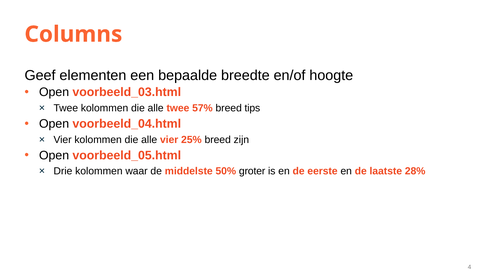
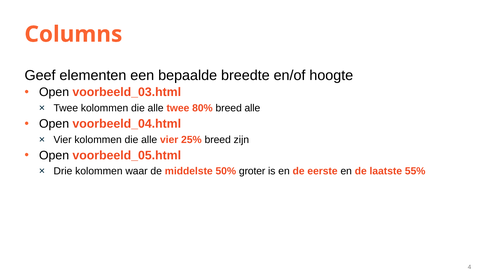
57%: 57% -> 80% (202, 108)
breed tips: tips -> alle (252, 108)
28%: 28% -> 55% (415, 171)
